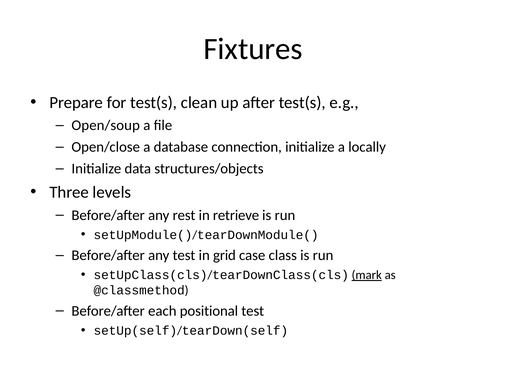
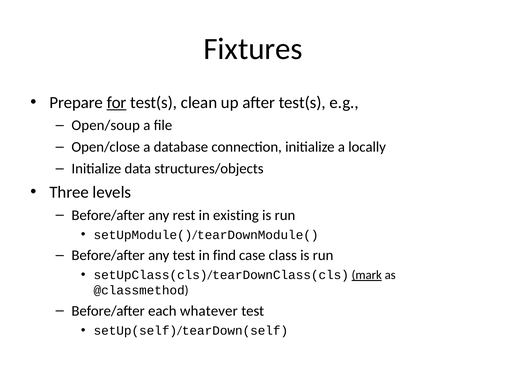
for underline: none -> present (117, 102)
retrieve: retrieve -> existing (236, 215)
grid: grid -> find (224, 255)
positional: positional -> whatever (209, 310)
